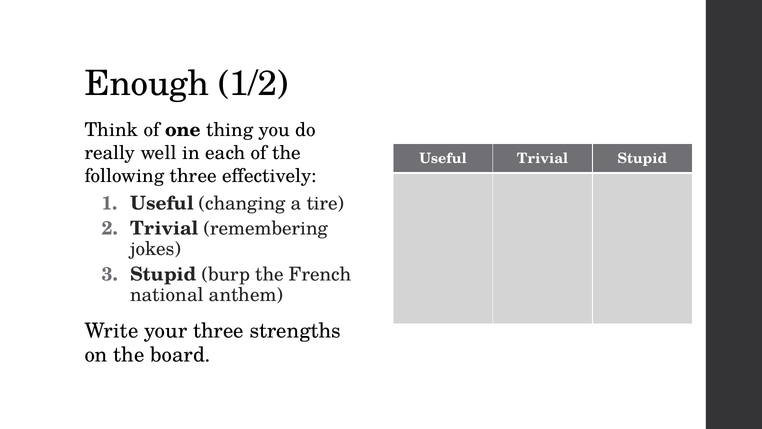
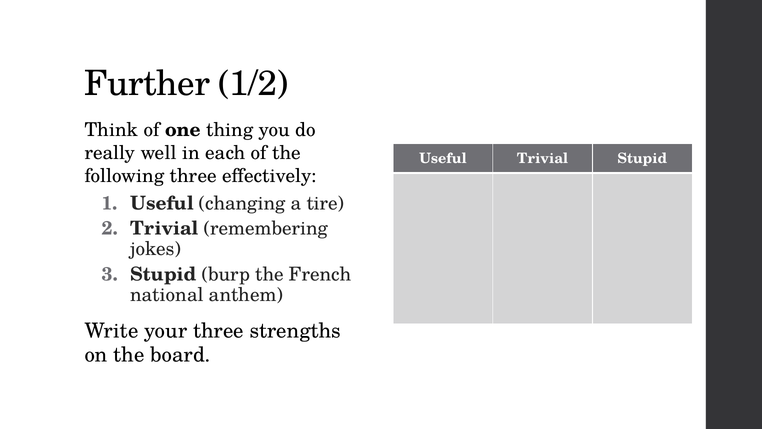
Enough: Enough -> Further (147, 84)
